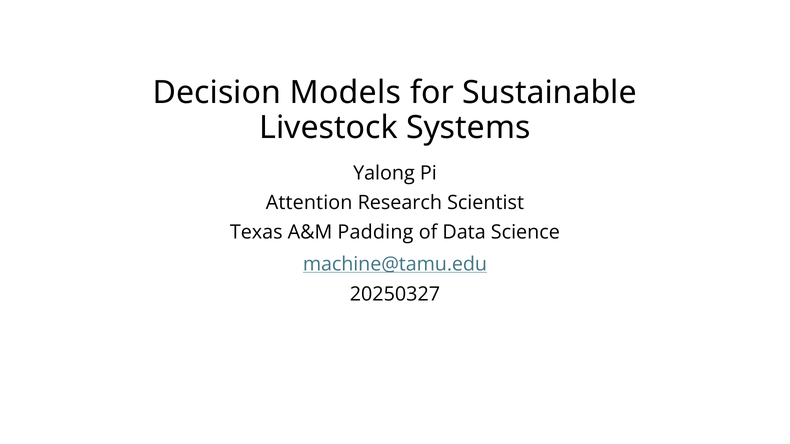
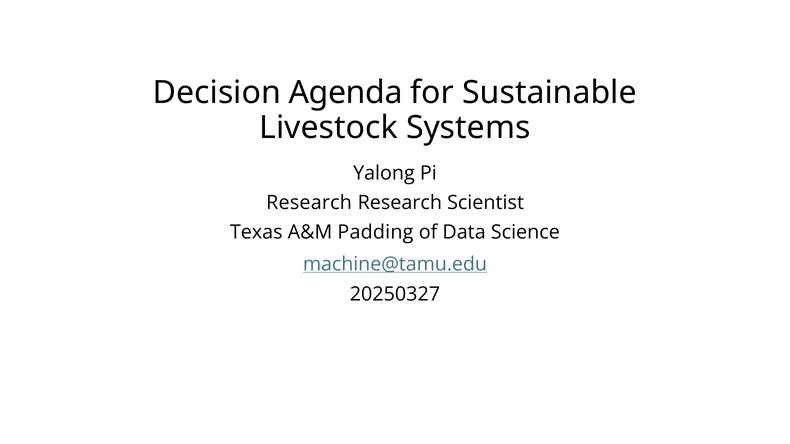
Models: Models -> Agenda (346, 93)
Attention: Attention -> Research (309, 203)
